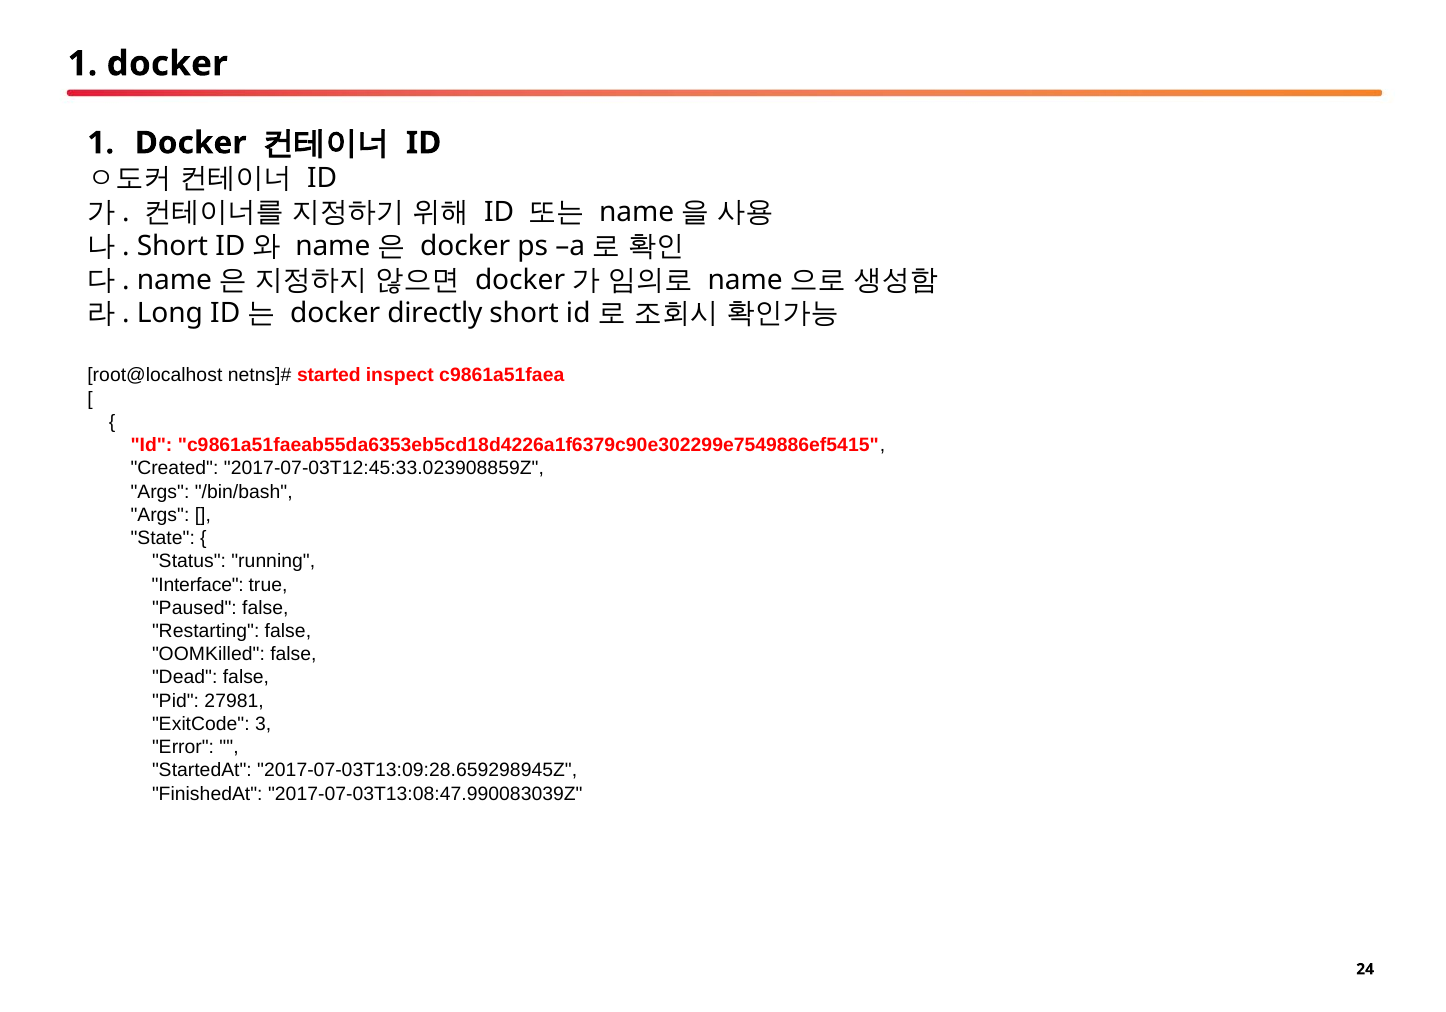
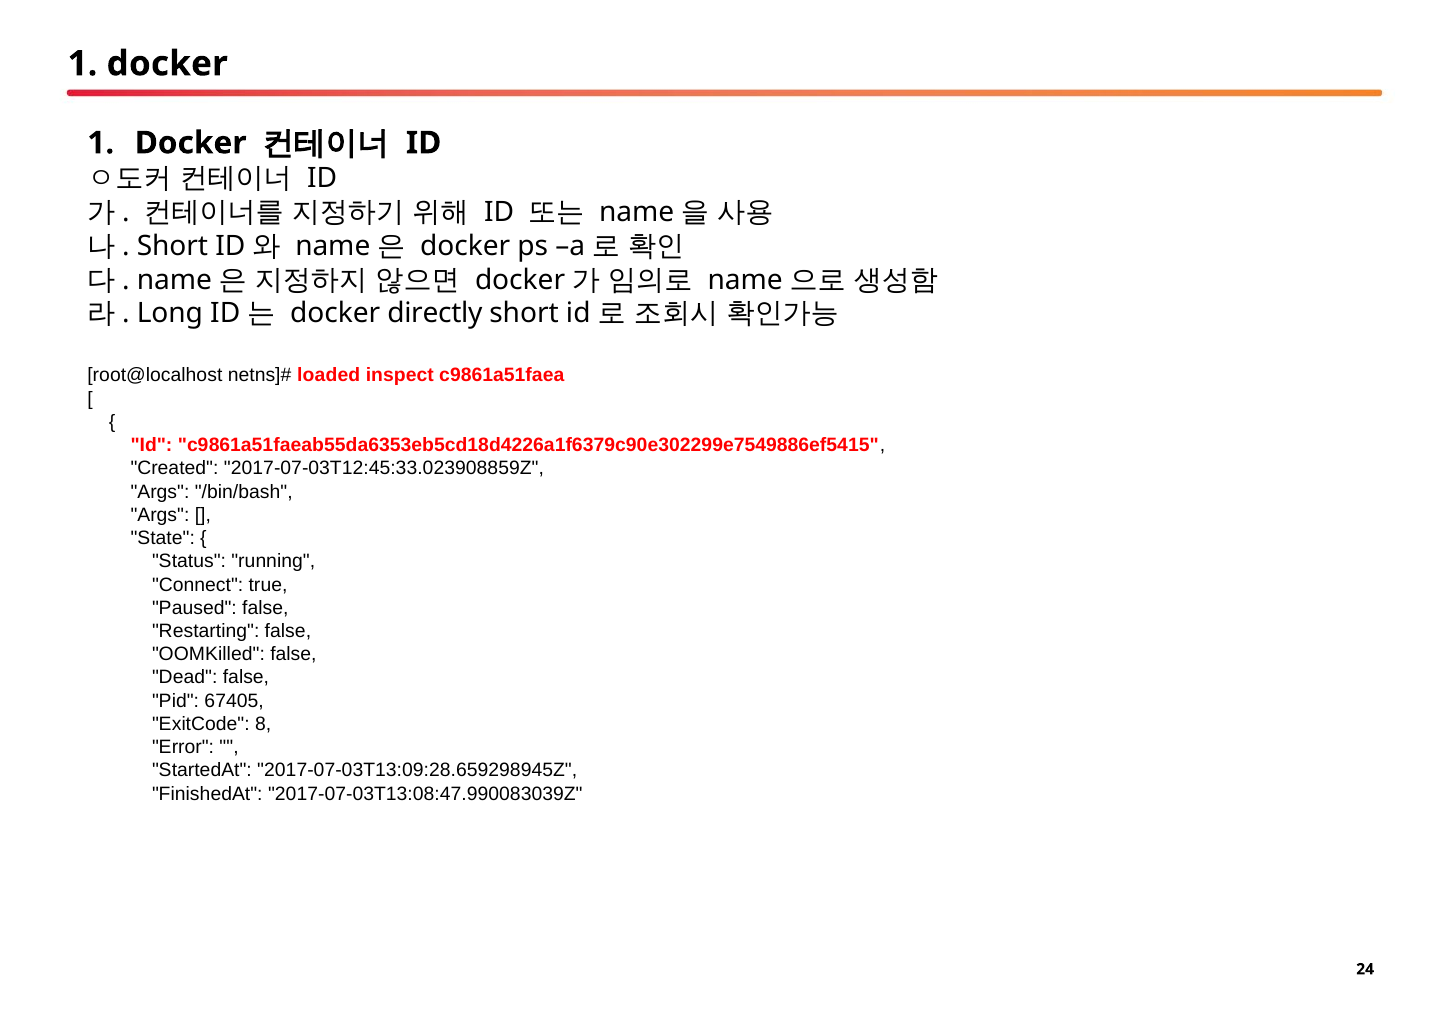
started: started -> loaded (329, 376)
Interface: Interface -> Connect (198, 585)
27981: 27981 -> 67405 (234, 701)
3: 3 -> 8 (263, 724)
